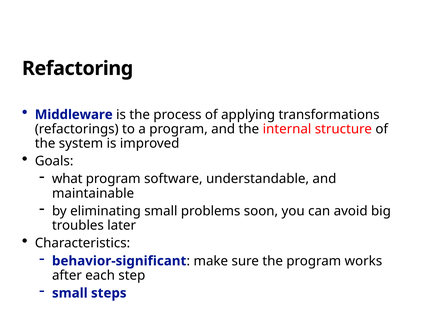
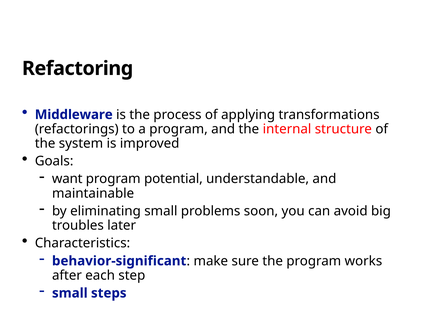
what: what -> want (67, 179)
software: software -> potential (173, 179)
